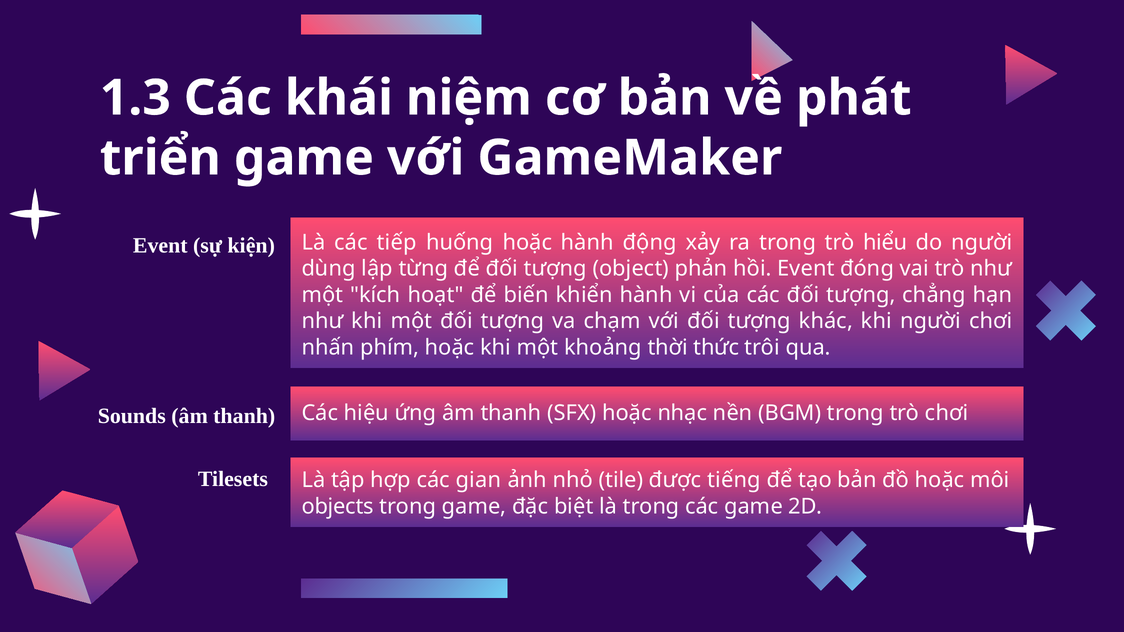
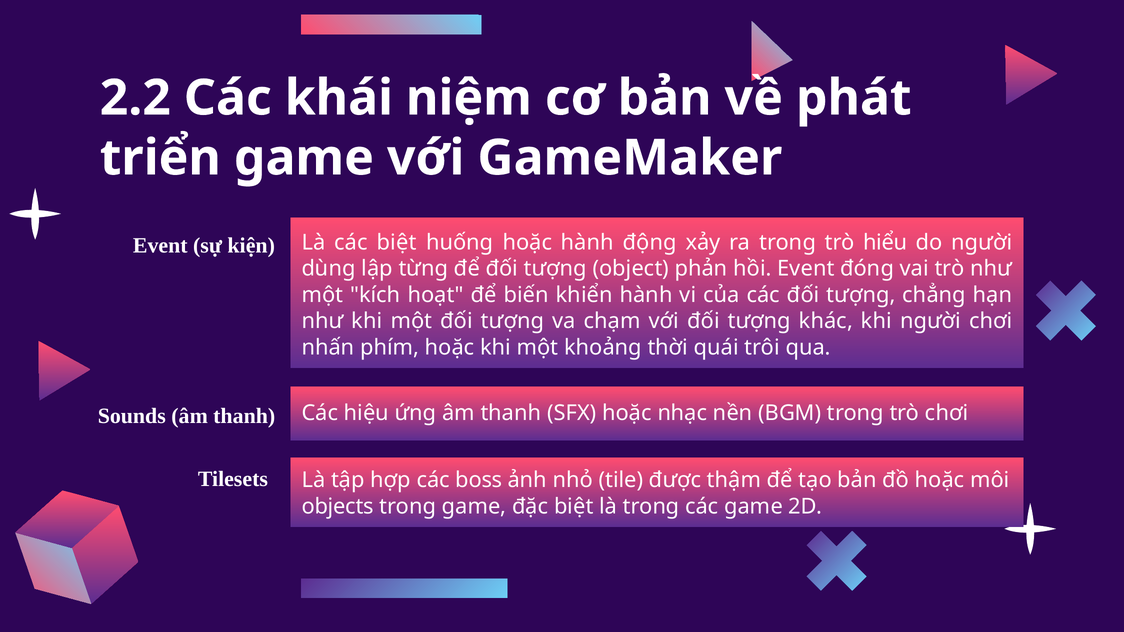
1.3: 1.3 -> 2.2 (135, 98)
các tiếp: tiếp -> biệt (397, 243)
thức: thức -> quái (716, 348)
gian: gian -> boss (479, 480)
tiếng: tiếng -> thậm (734, 480)
